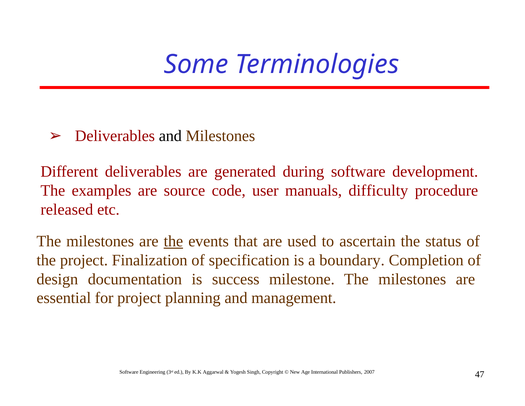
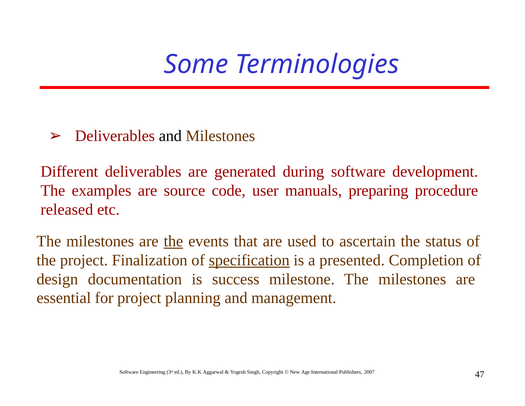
difficulty: difficulty -> preparing (378, 190)
specification underline: none -> present (249, 260)
boundary: boundary -> presented (352, 260)
